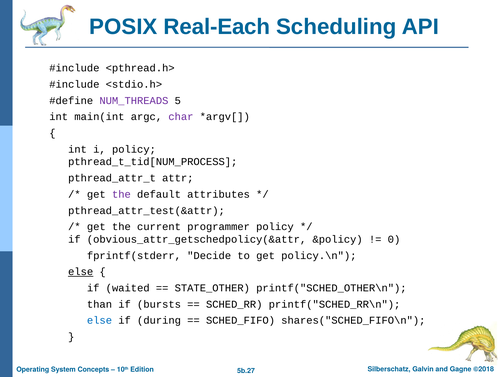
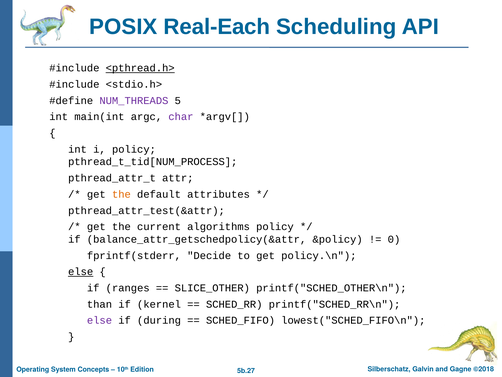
<pthread.h> underline: none -> present (140, 68)
the colour: purple -> orange (121, 194)
programmer: programmer -> algorithms (219, 226)
obvious_attr_getschedpolicy(&attr: obvious_attr_getschedpolicy(&attr -> balance_attr_getschedpolicy(&attr (197, 239)
waited: waited -> ranges (128, 288)
STATE_OTHER: STATE_OTHER -> SLICE_OTHER (212, 288)
bursts: bursts -> kernel (159, 304)
else colour: blue -> purple (99, 320)
shares("SCHED_FIFO\n: shares("SCHED_FIFO\n -> lowest("SCHED_FIFO\n (353, 320)
